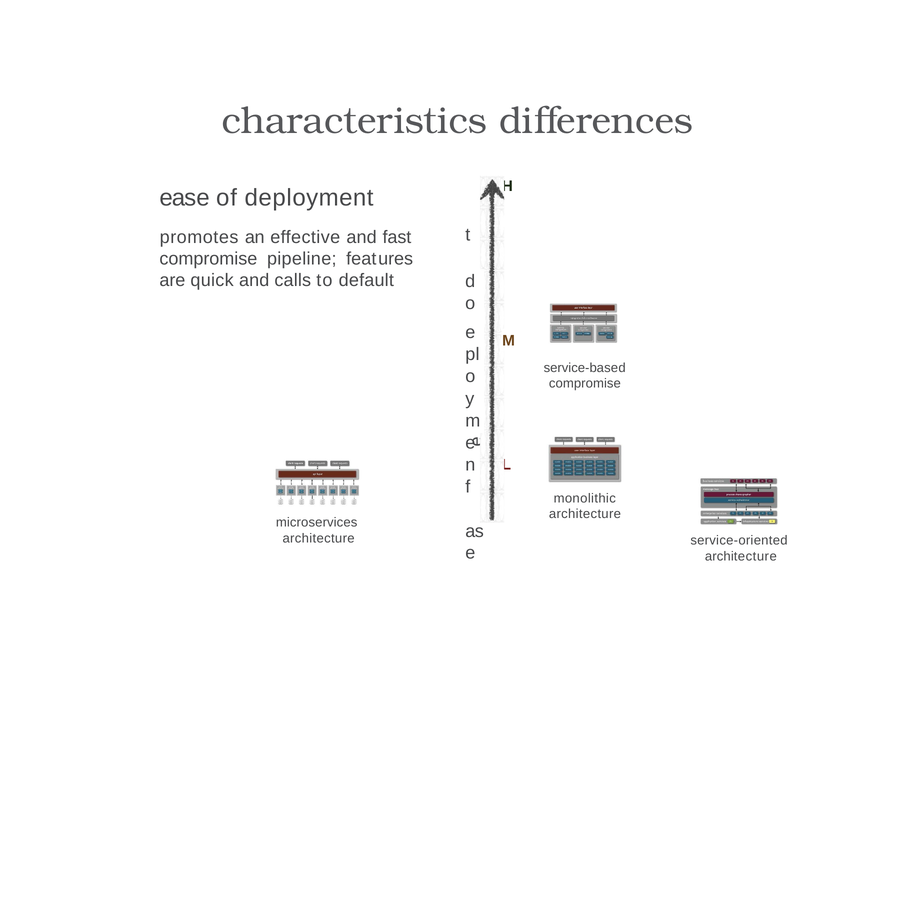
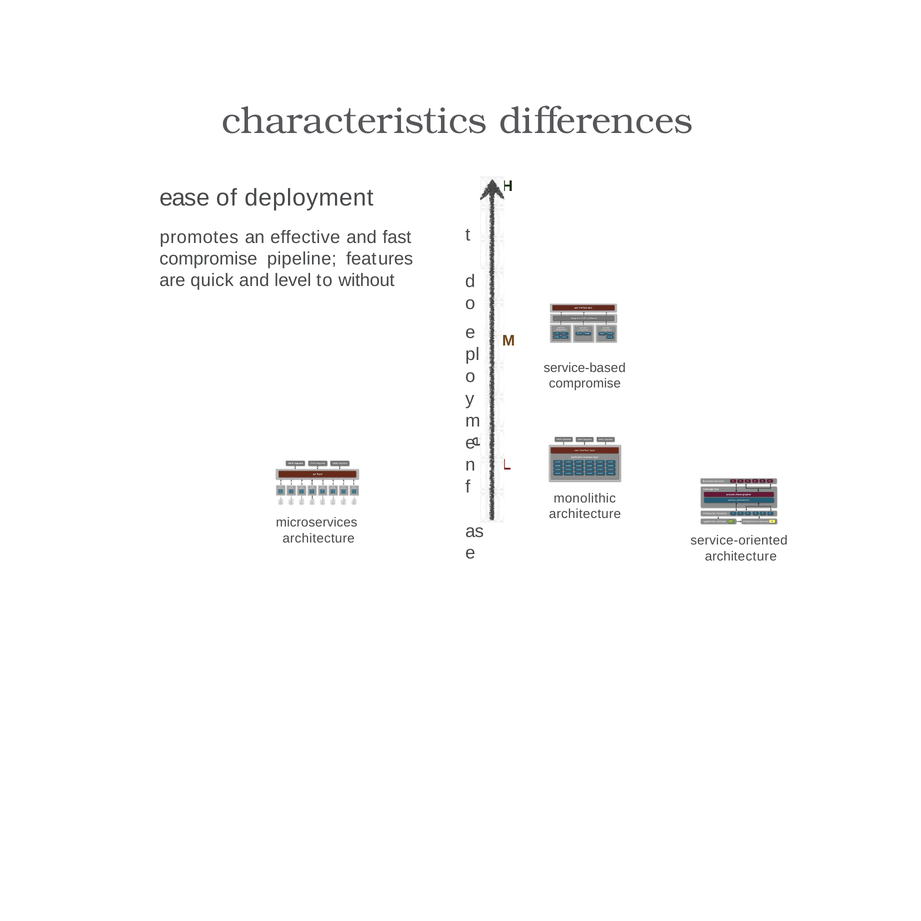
calls: calls -> level (293, 281)
default: default -> without (366, 281)
